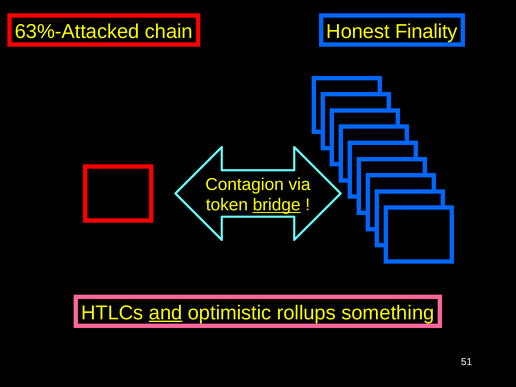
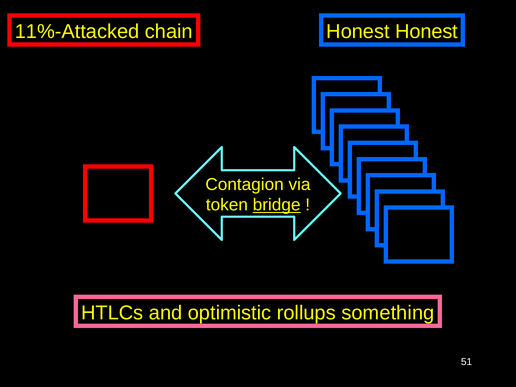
63%-Attacked: 63%-Attacked -> 11%-Attacked (77, 31)
Honest Finality: Finality -> Honest (426, 31)
and underline: present -> none (166, 313)
